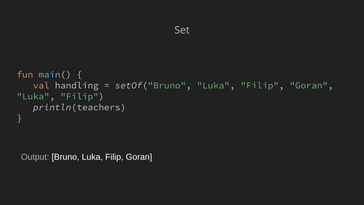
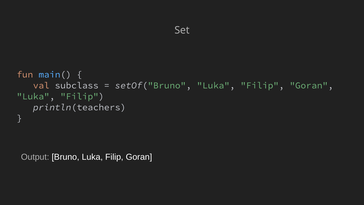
handling: handling -> subclass (77, 85)
